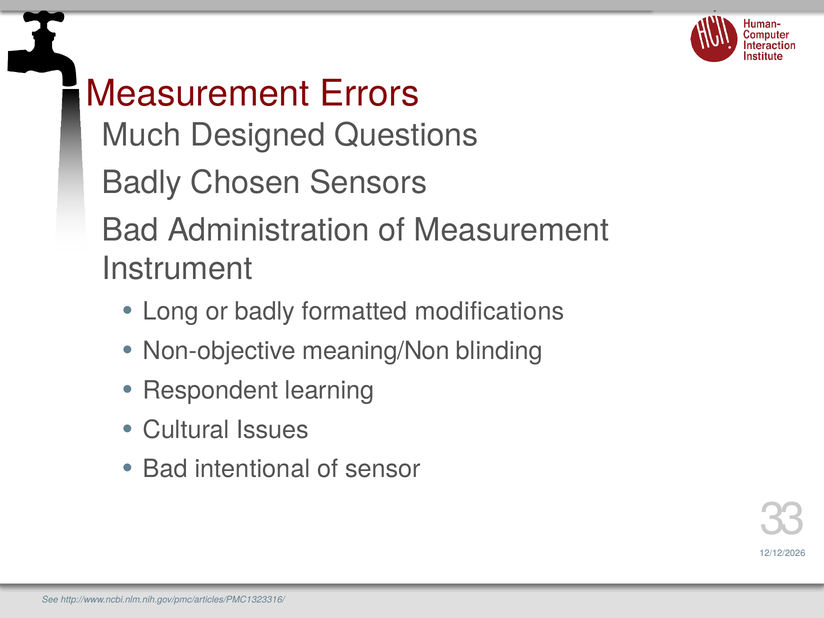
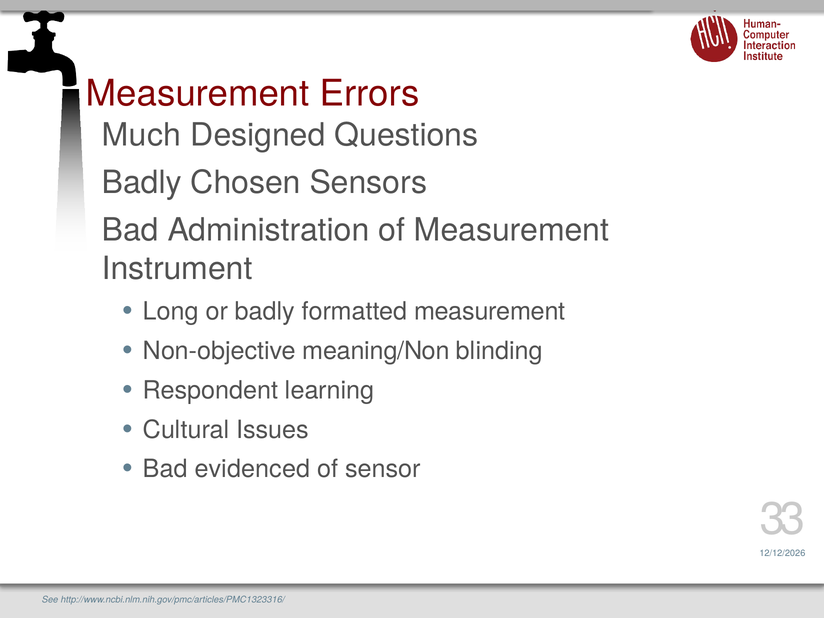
formatted modifications: modifications -> measurement (490, 312)
intentional: intentional -> evidenced (252, 469)
